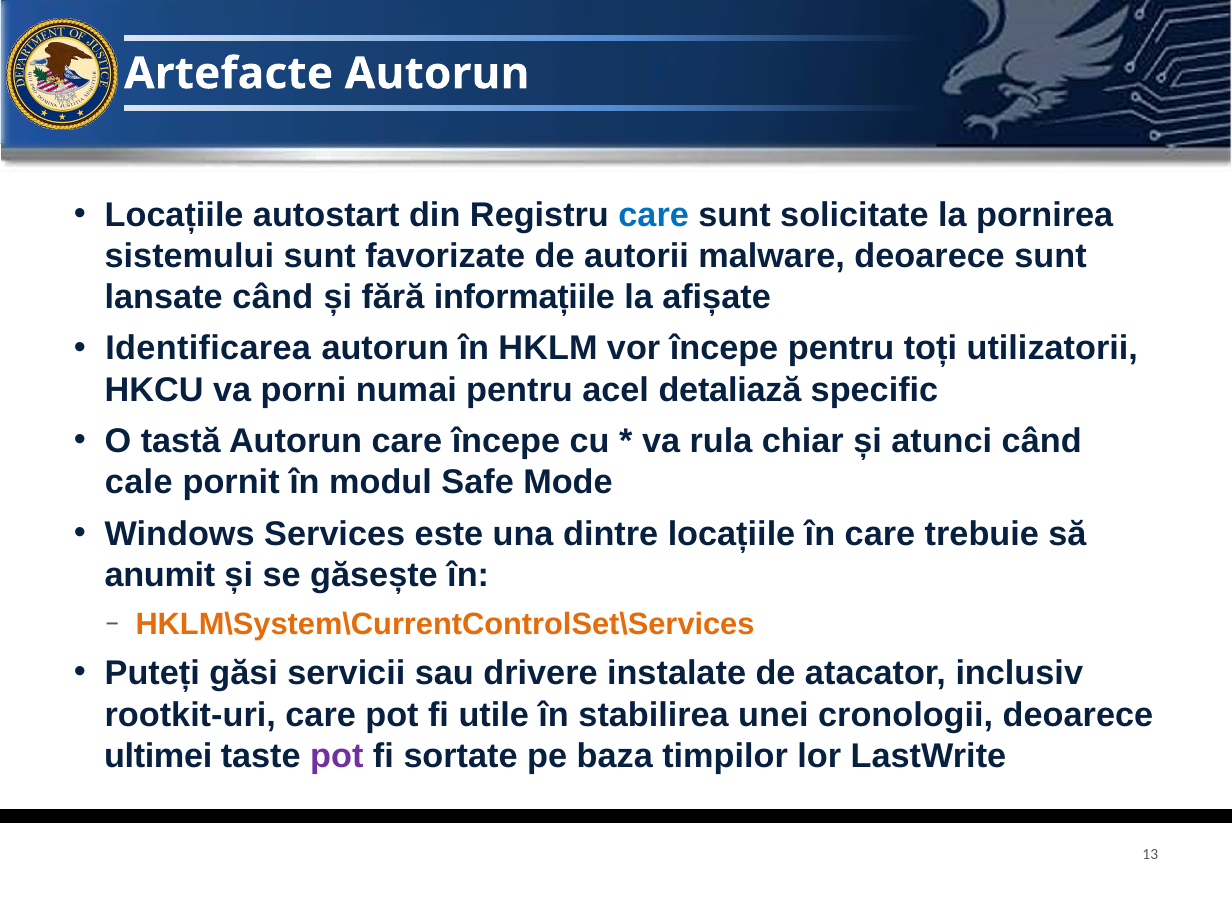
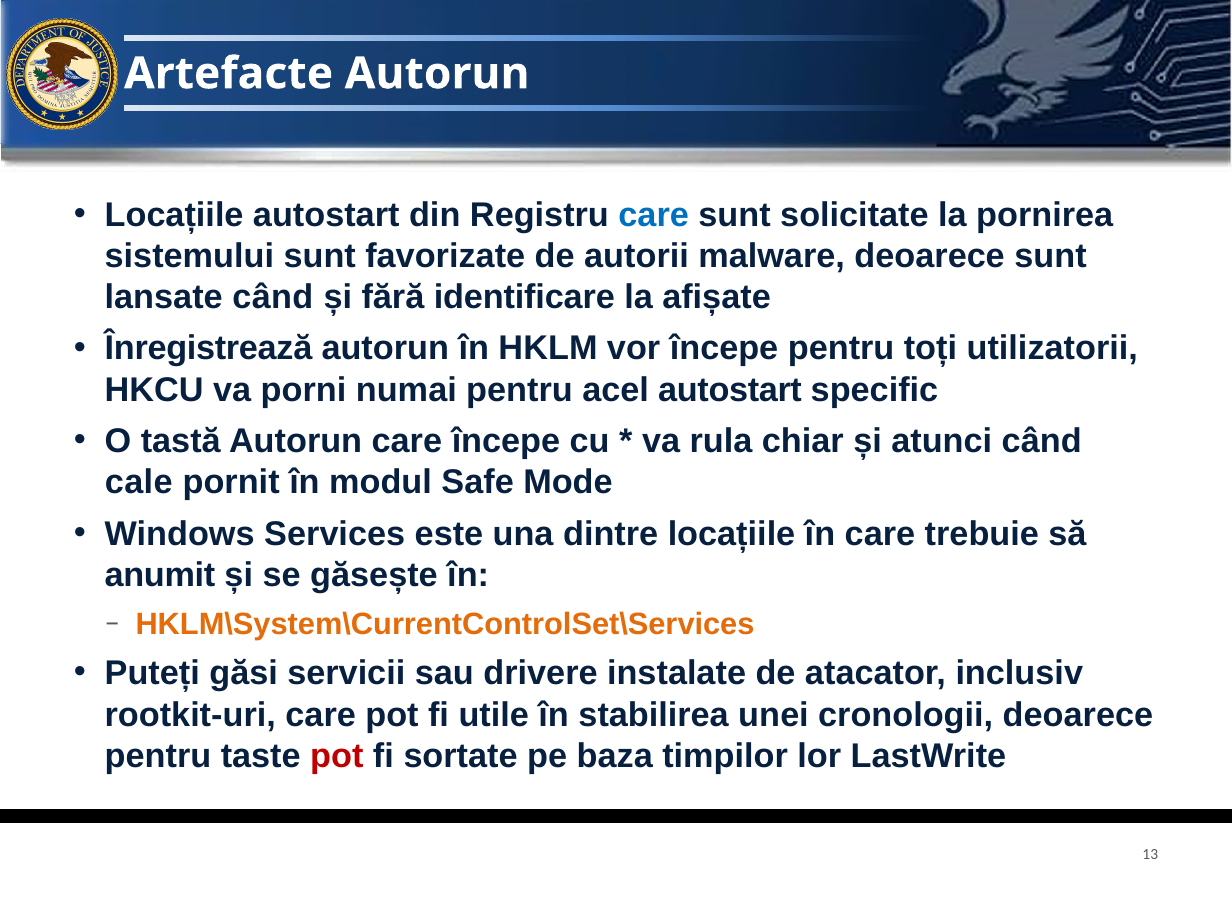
informațiile: informațiile -> identificare (524, 297)
Identificarea: Identificarea -> Înregistrează (209, 349)
acel detaliază: detaliază -> autostart (730, 390)
ultimei: ultimei -> pentru (158, 756)
pot colour: purple -> red (337, 756)
